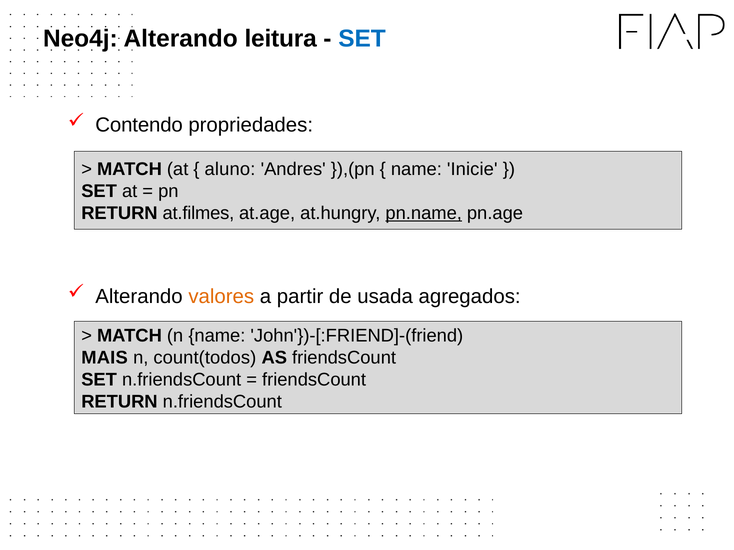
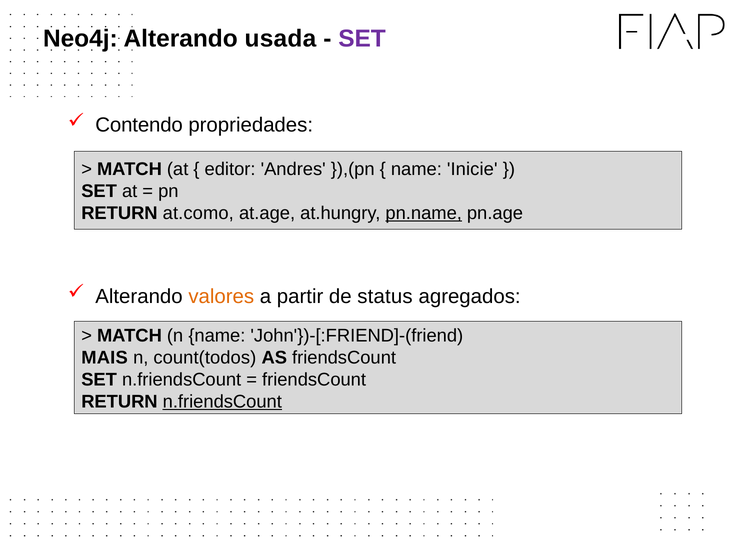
leitura: leitura -> usada (280, 39)
SET colour: blue -> purple (362, 39)
aluno: aluno -> editor (230, 169)
at.filmes: at.filmes -> at.como (198, 213)
usada: usada -> status (385, 297)
n.friendsCount underline: none -> present (222, 402)
